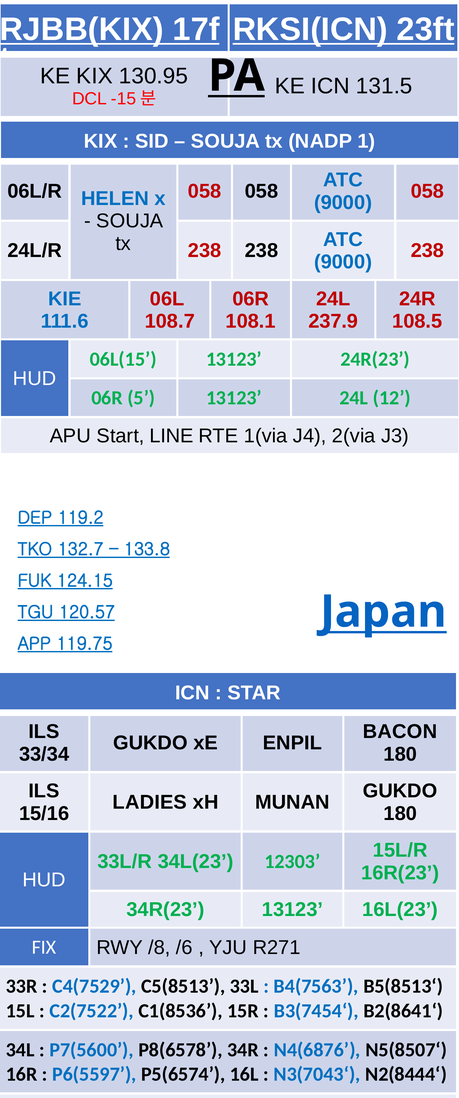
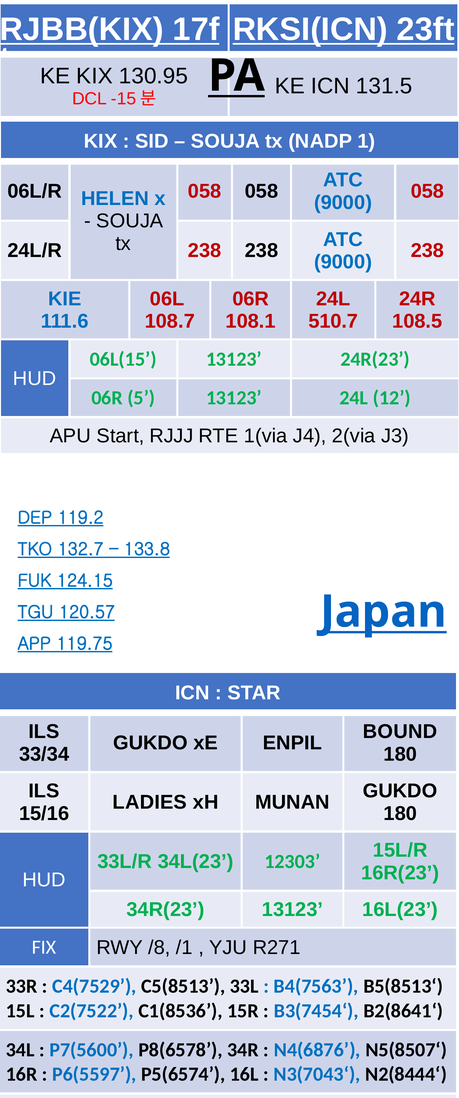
237.9: 237.9 -> 510.7 (333, 321)
LINE: LINE -> RJJJ (171, 436)
BACON: BACON -> BOUND (400, 732)
/6: /6 -> /1 (184, 948)
